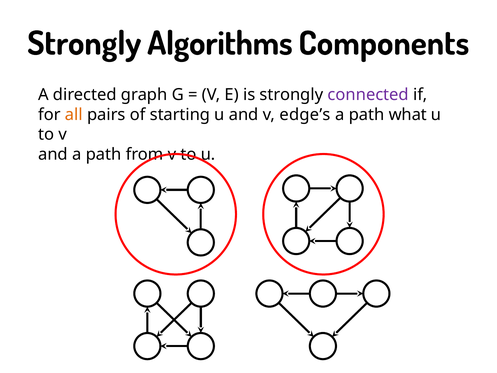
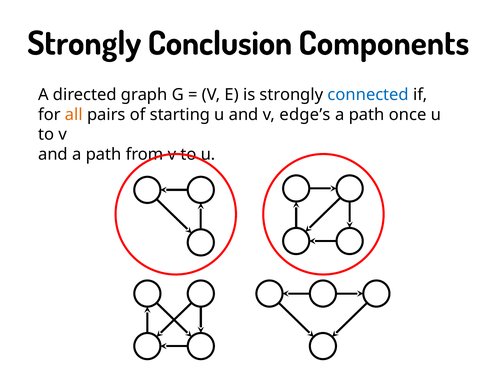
Algorithms: Algorithms -> Conclusion (220, 44)
connected colour: purple -> blue (368, 95)
what: what -> once (408, 114)
